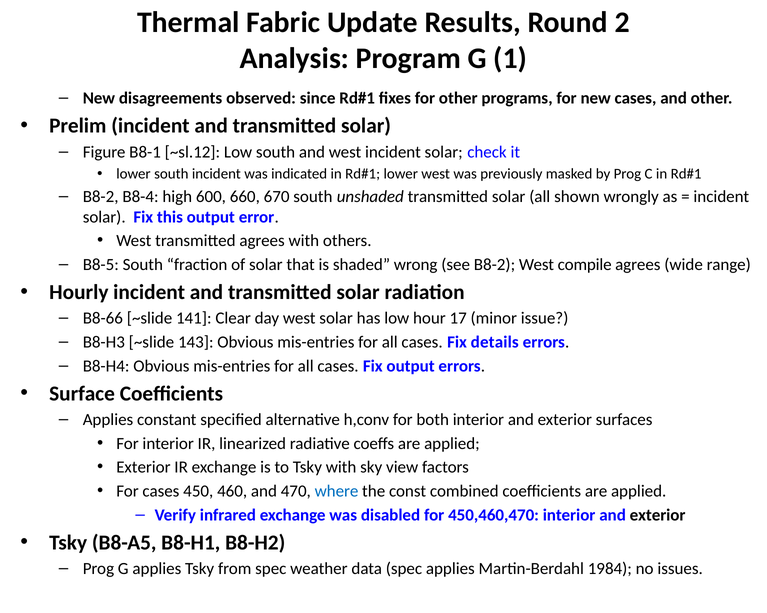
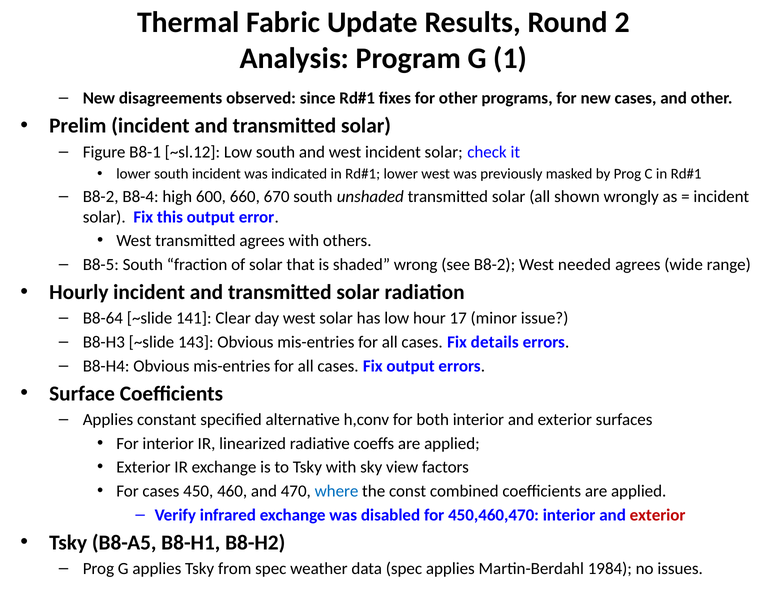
compile: compile -> needed (585, 265)
B8-66: B8-66 -> B8-64 (103, 319)
exterior colour: black -> red (658, 515)
